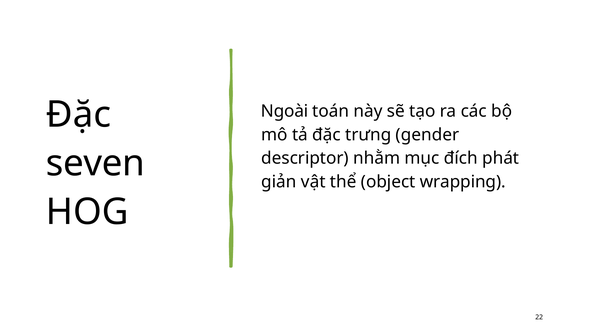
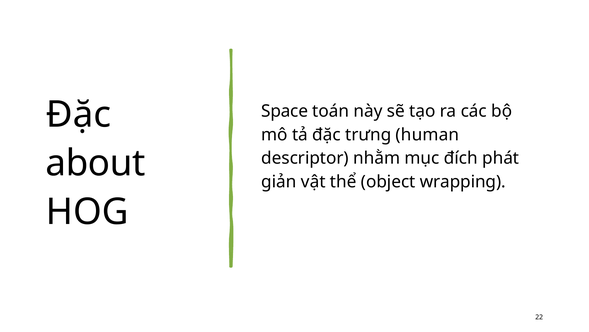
Ngoài: Ngoài -> Space (285, 111)
gender: gender -> human (427, 134)
seven: seven -> about (95, 163)
